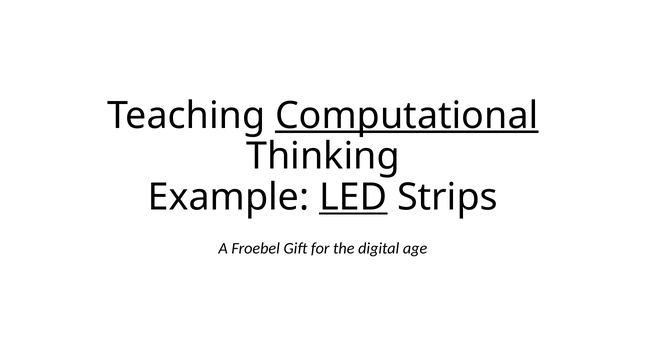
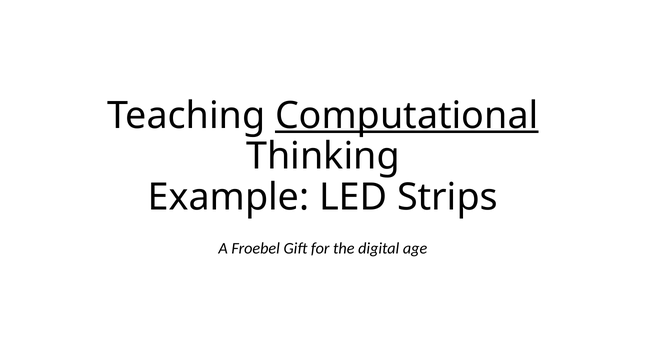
LED underline: present -> none (353, 197)
